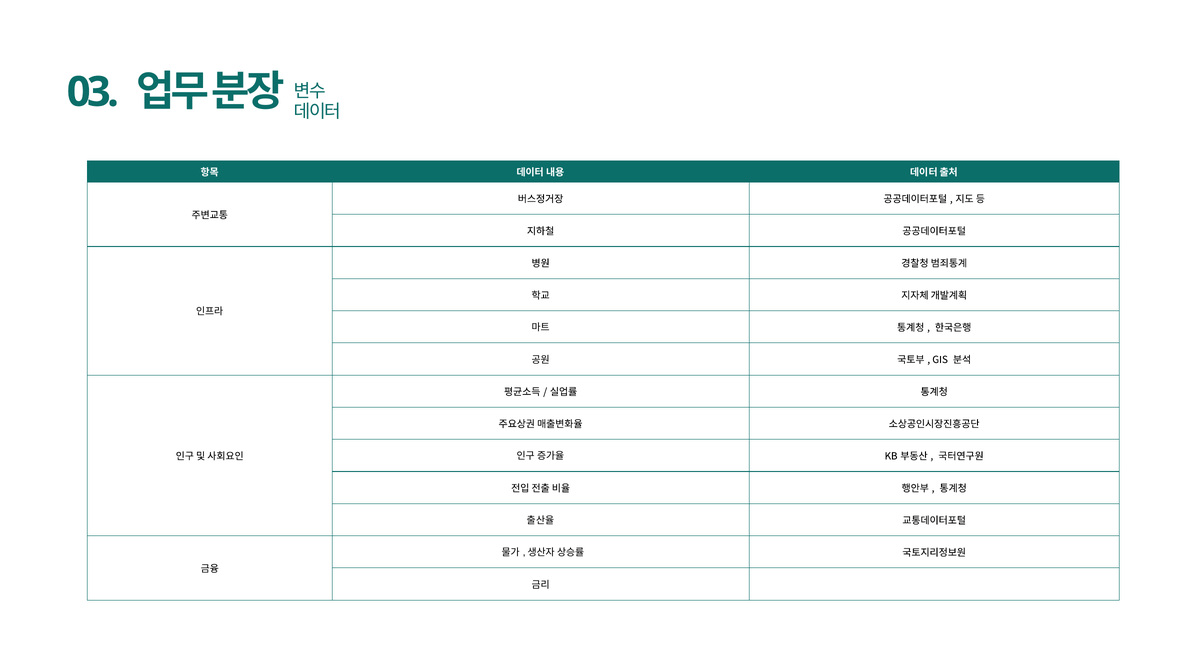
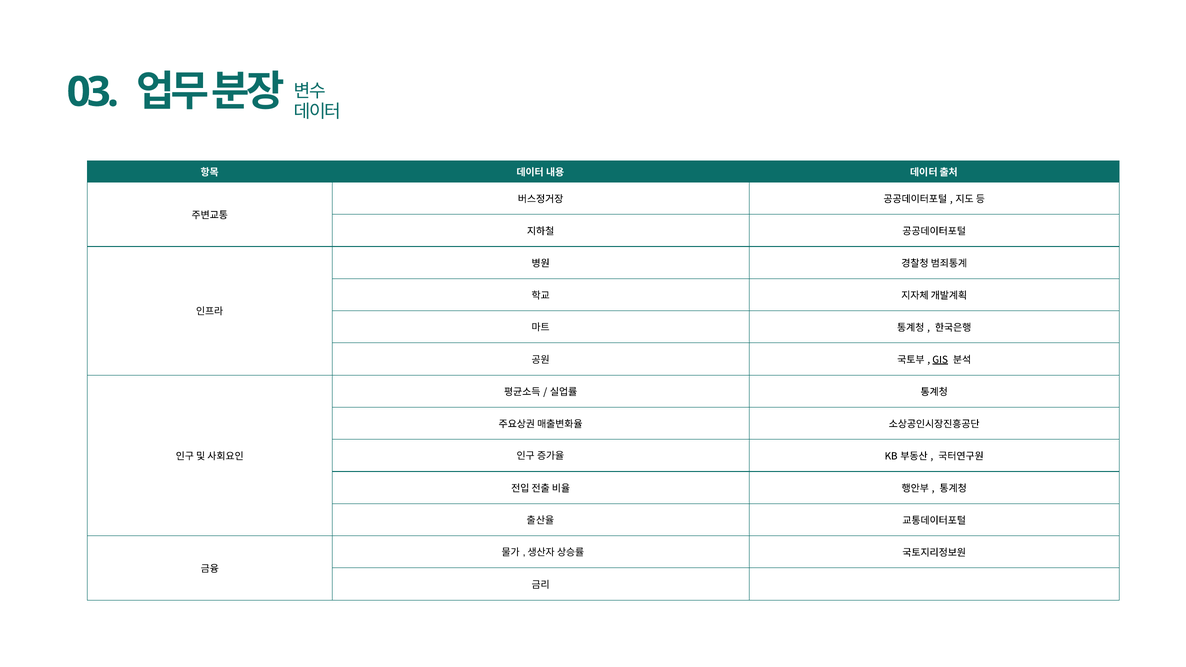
GIS underline: none -> present (940, 360)
